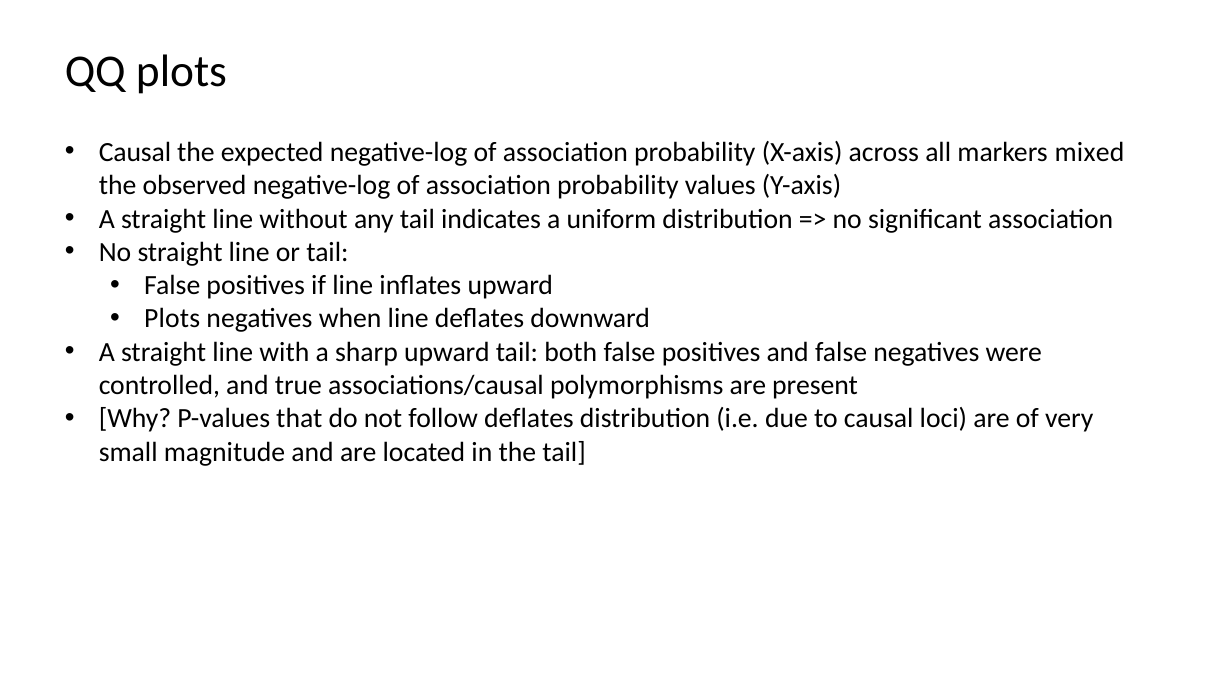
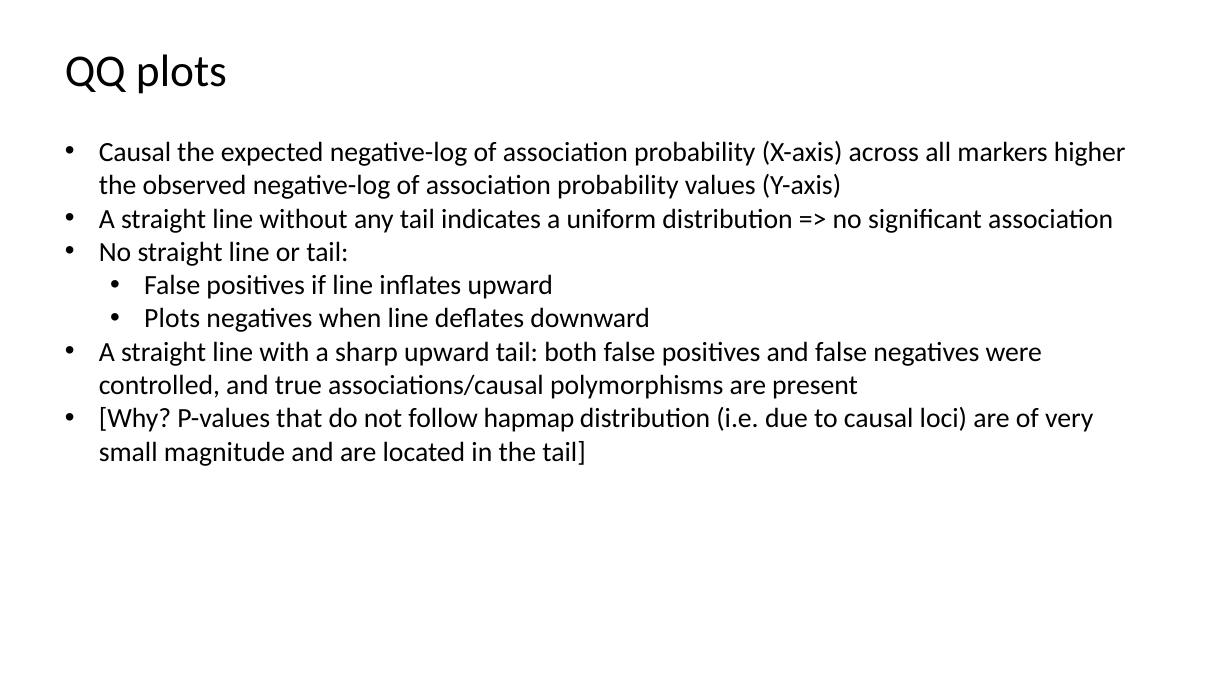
mixed: mixed -> higher (1090, 152)
follow deflates: deflates -> hapmap (529, 418)
